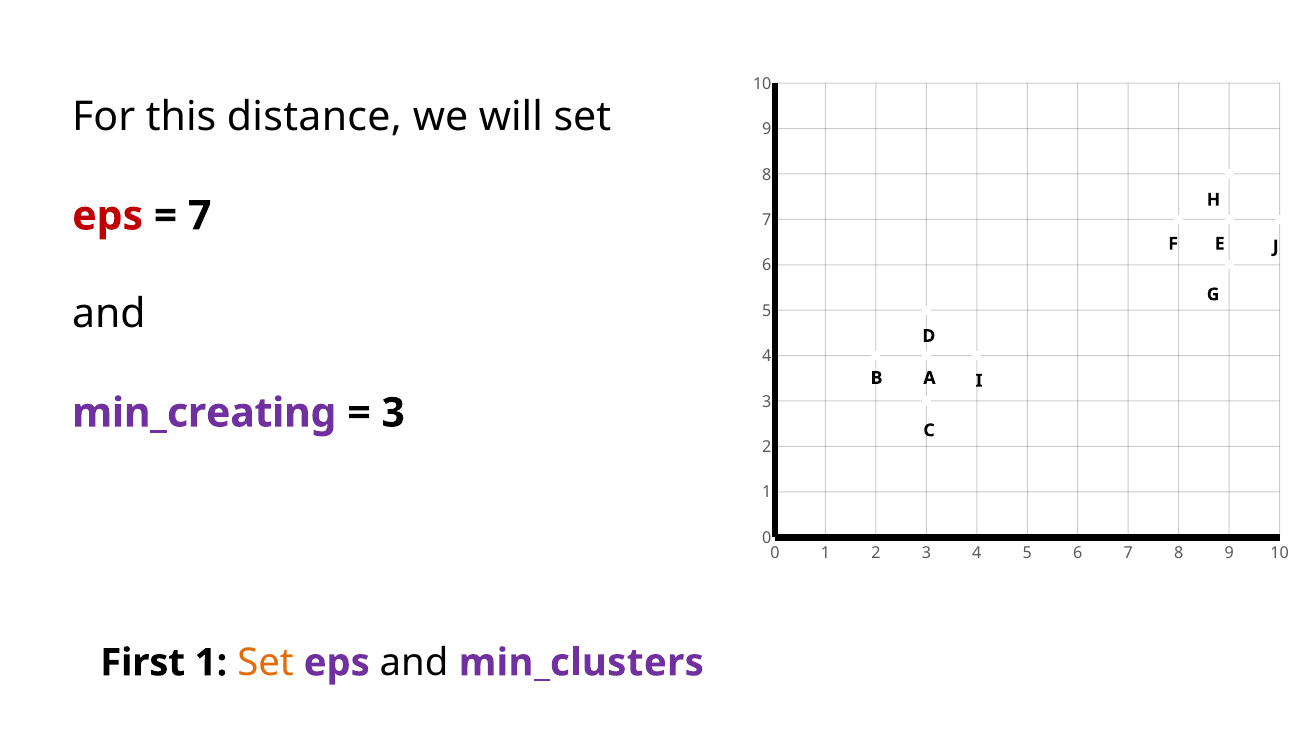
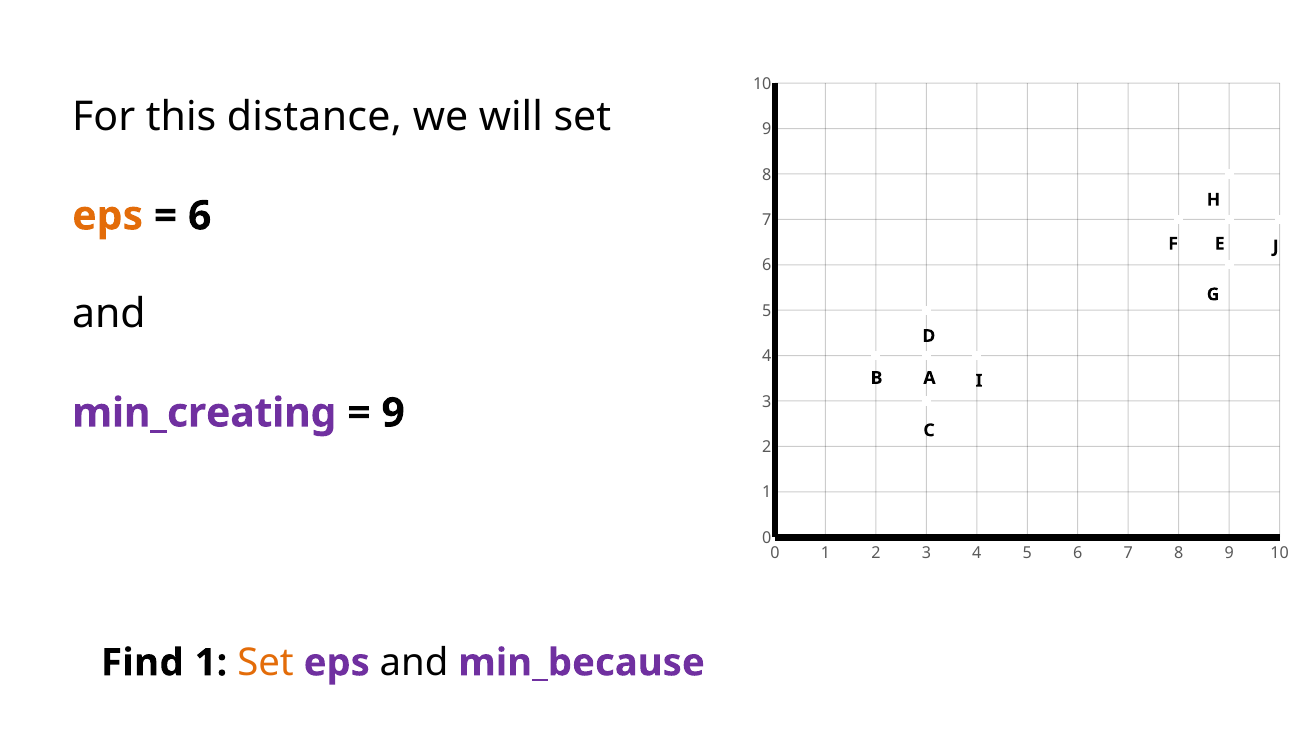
eps colour: red -> orange (108, 216)
7: 7 -> 6 (200, 216)
3: 3 -> 9 (393, 413)
First: First -> Find (142, 663)
min_clusters: min_clusters -> min_because (582, 663)
